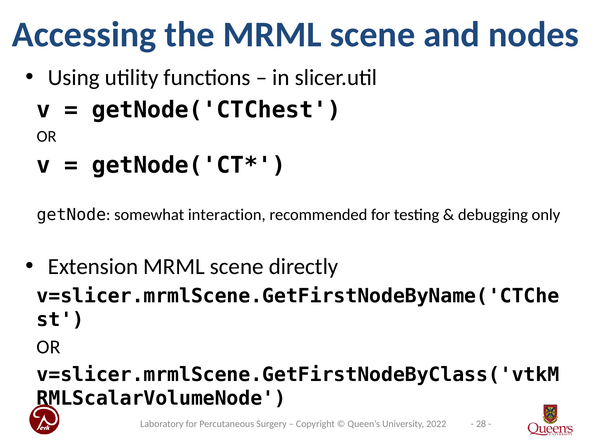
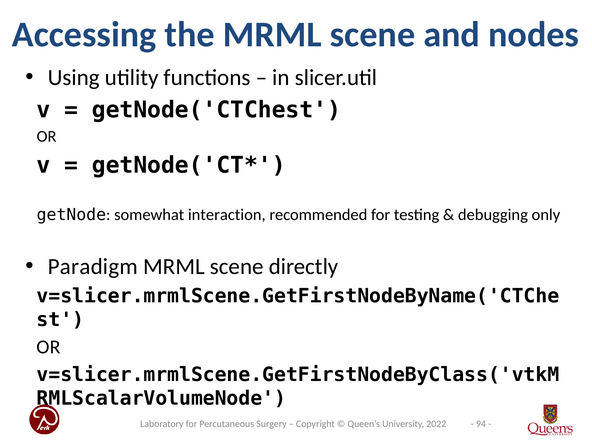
Extension: Extension -> Paradigm (93, 266)
28: 28 -> 94 (481, 424)
